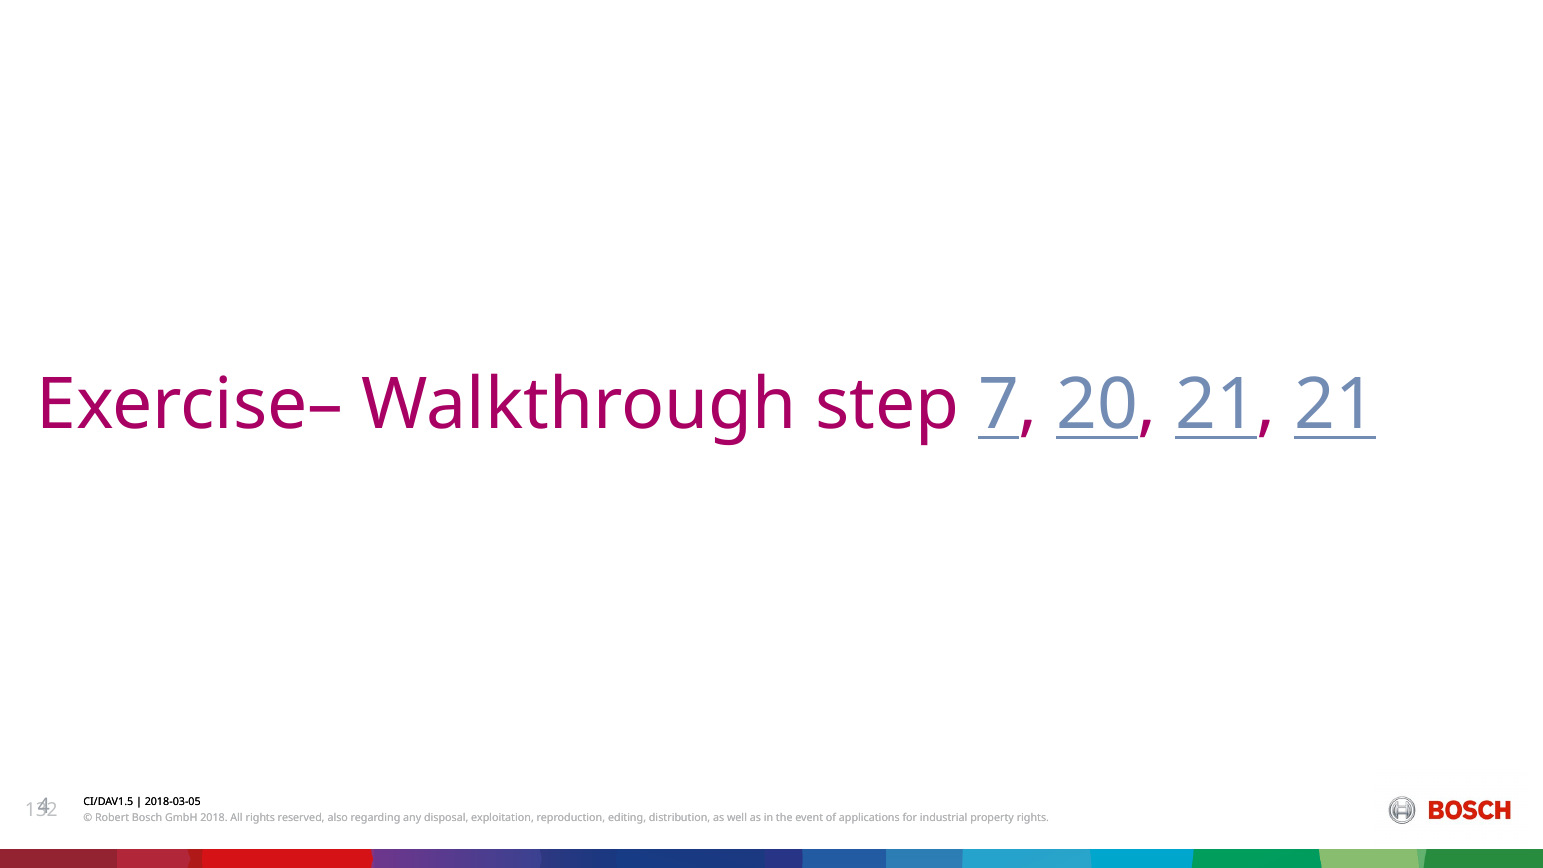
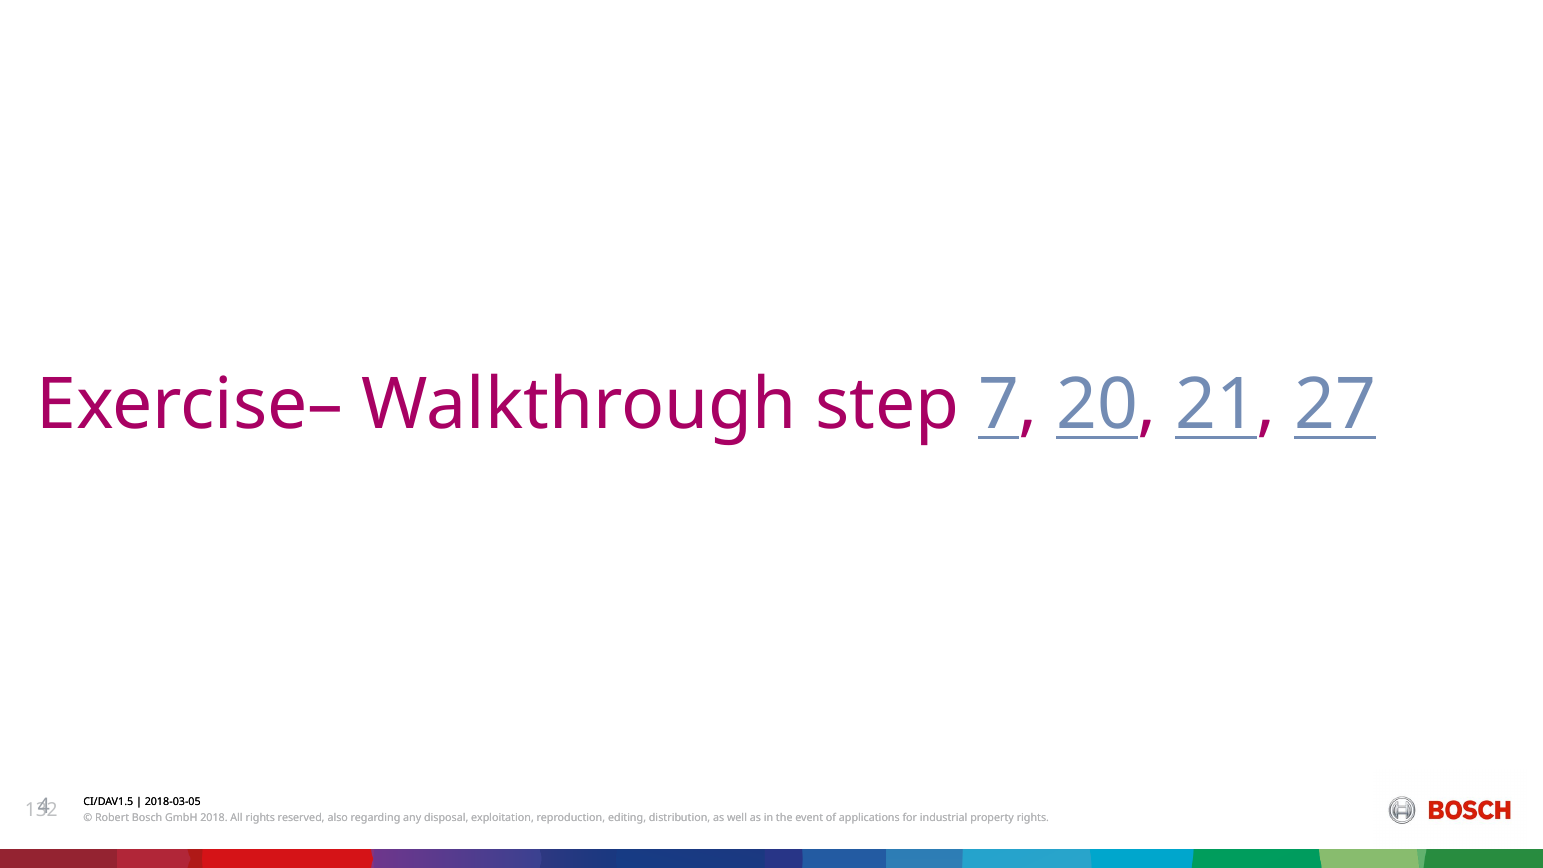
21 21: 21 -> 27 (1335, 405)
